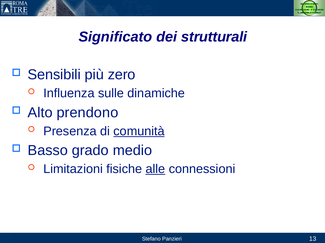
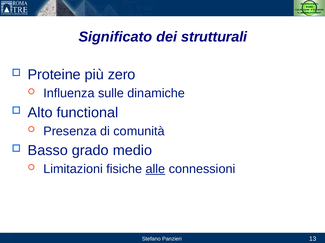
Sensibili: Sensibili -> Proteine (54, 75)
prendono: prendono -> functional (87, 113)
comunità underline: present -> none (139, 132)
